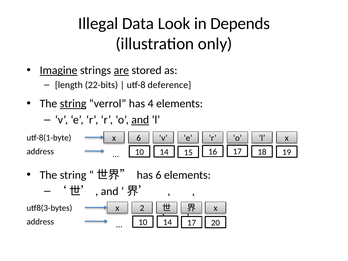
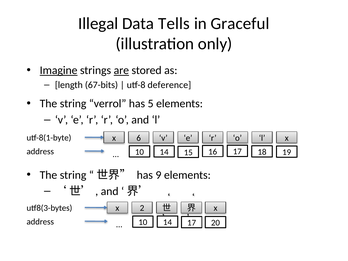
Look: Look -> Tells (174, 24)
Depends: Depends -> Graceful (240, 24)
22-bits: 22-bits -> 67-bits (101, 85)
string underline: present -> none (73, 104)
4: 4 -> 5 (151, 104)
and underline: present -> none (140, 120)
has 6: 6 -> 9 (158, 175)
